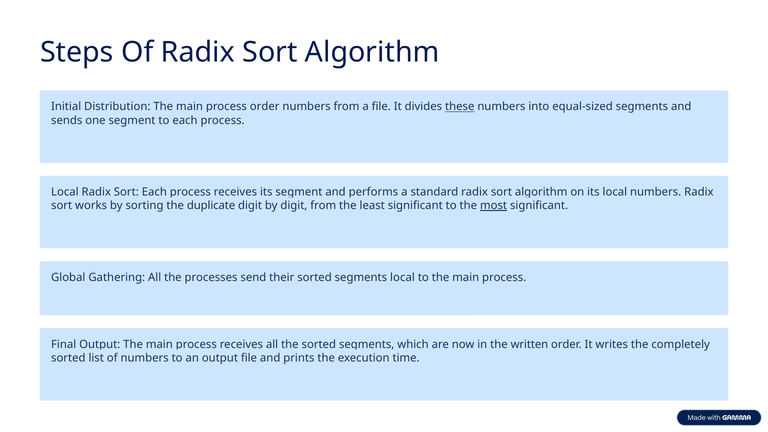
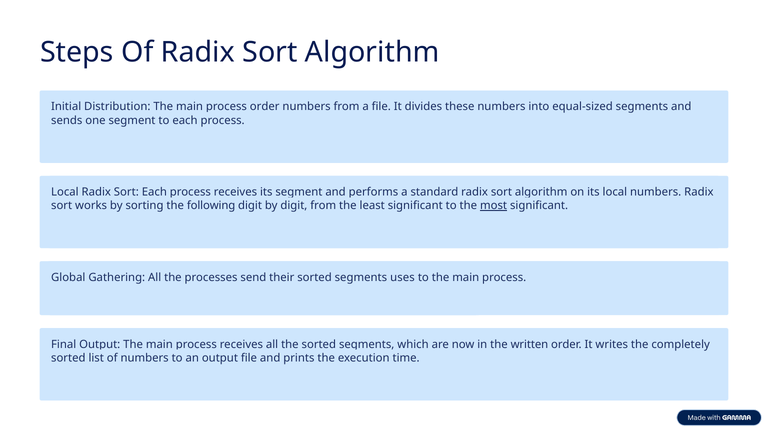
these underline: present -> none (460, 107)
duplicate: duplicate -> following (211, 206)
segments local: local -> uses (402, 277)
